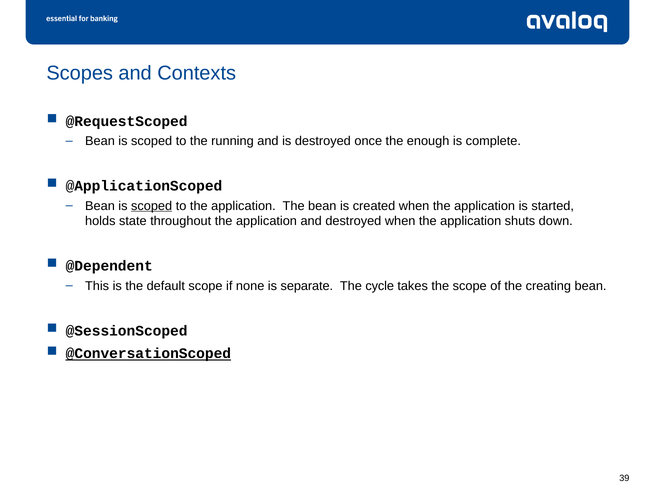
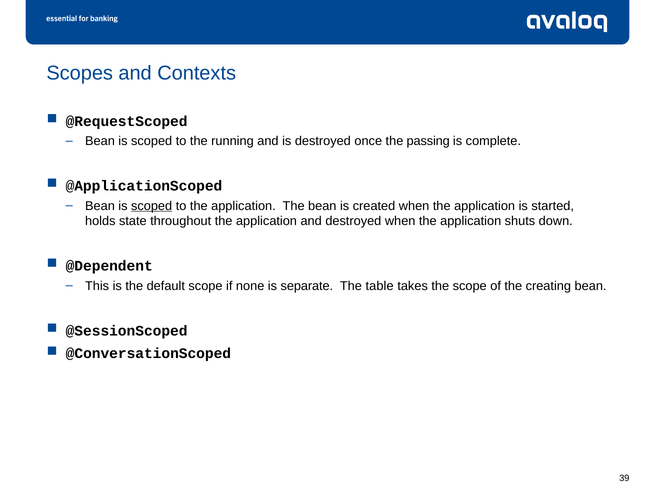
enough: enough -> passing (428, 141)
cycle: cycle -> table (380, 286)
@ConversationScoped underline: present -> none (148, 354)
